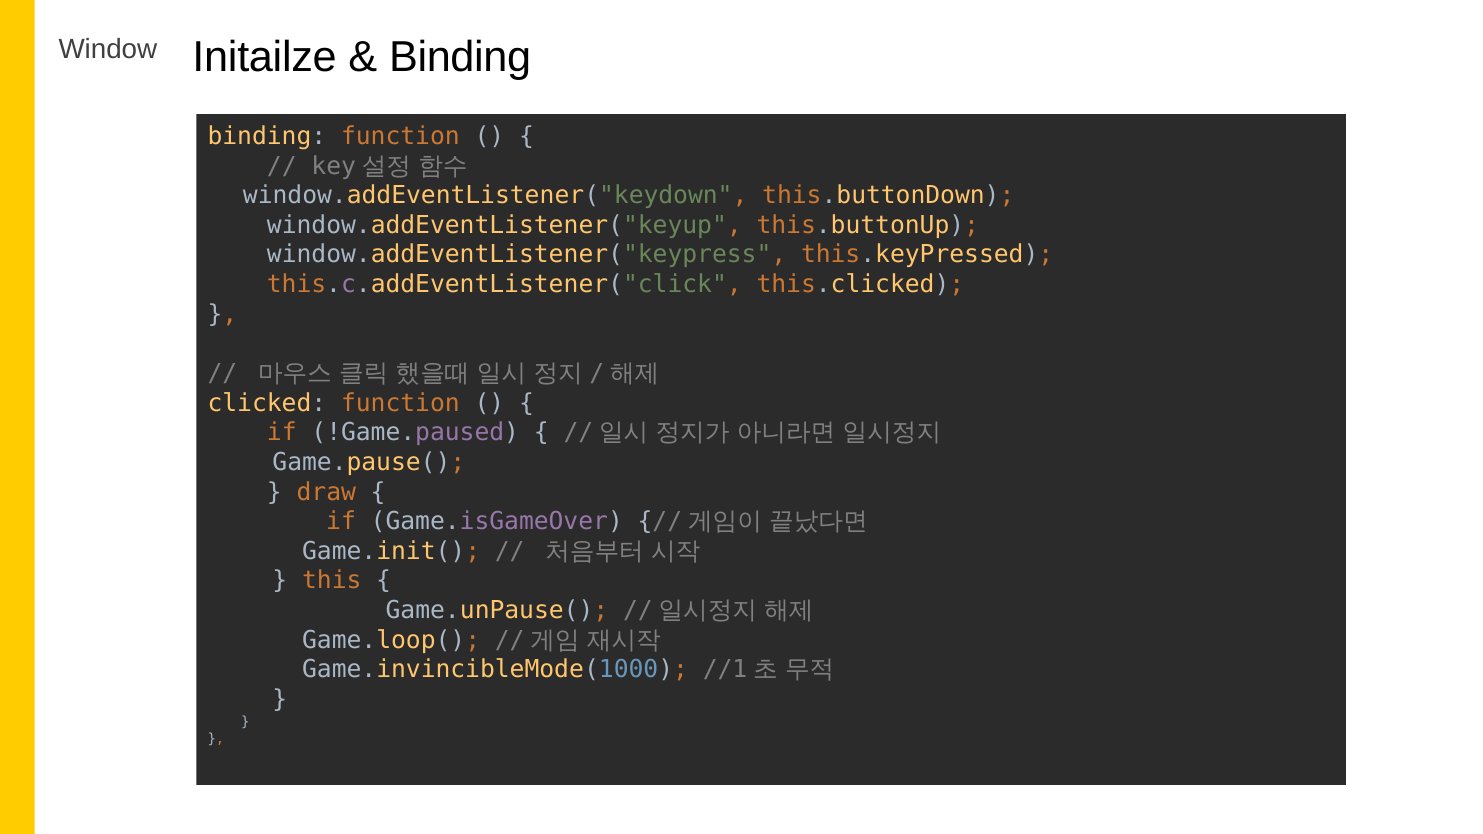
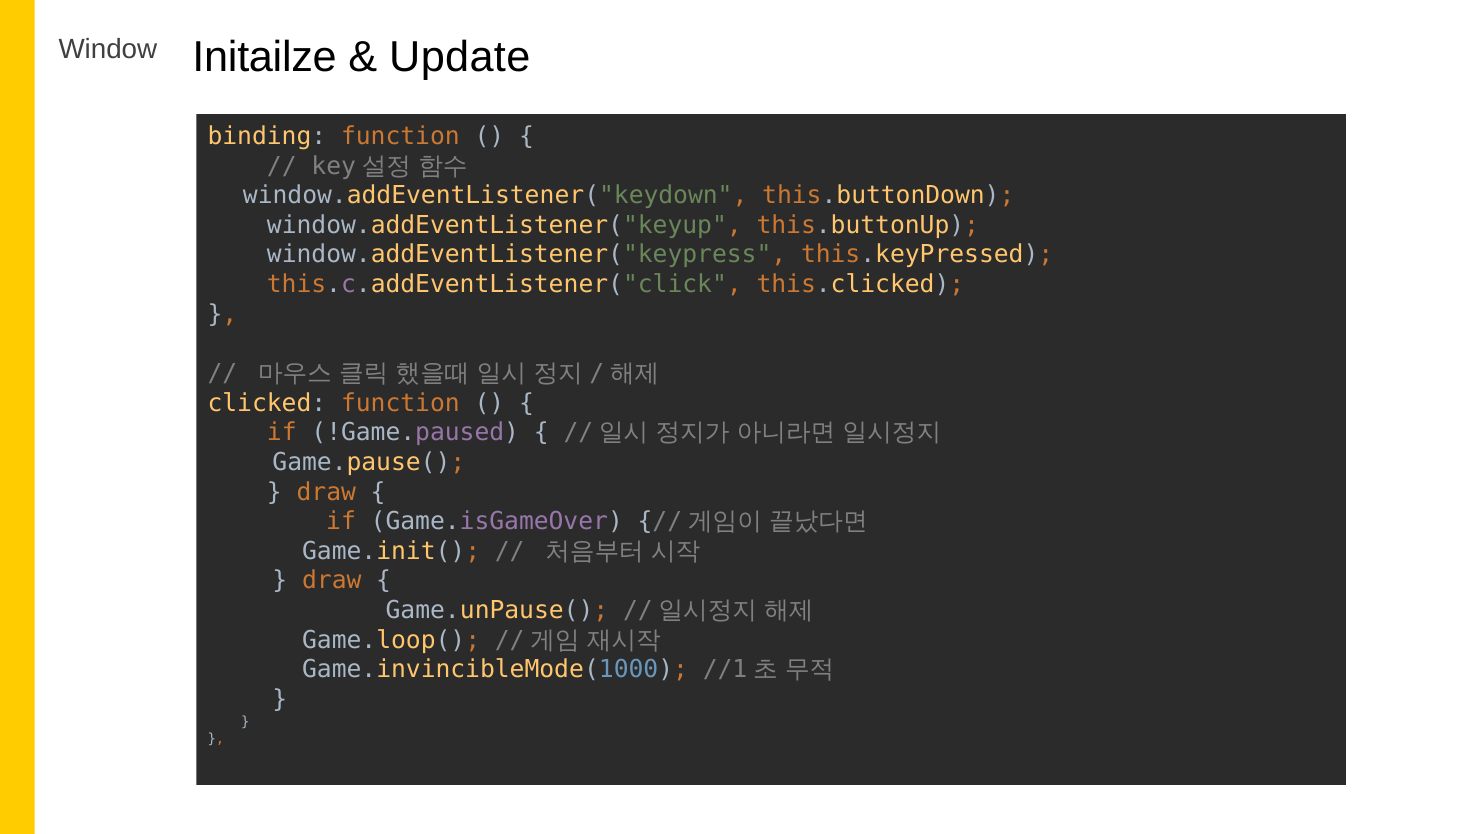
Binding: Binding -> Update (460, 57)
this: this -> draw (332, 581)
